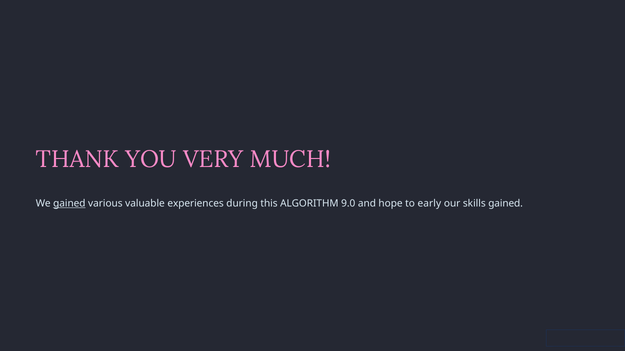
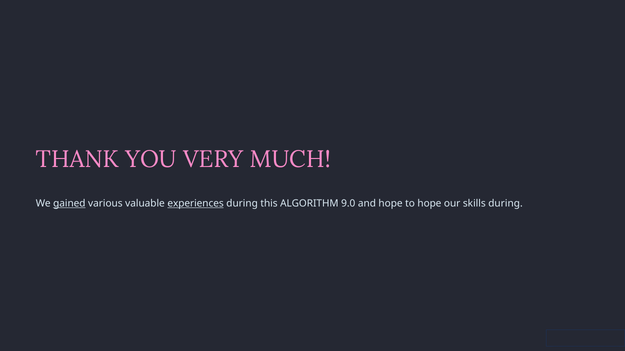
experiences underline: none -> present (196, 204)
to early: early -> hope (429, 204)
skills gained: gained -> during (505, 204)
